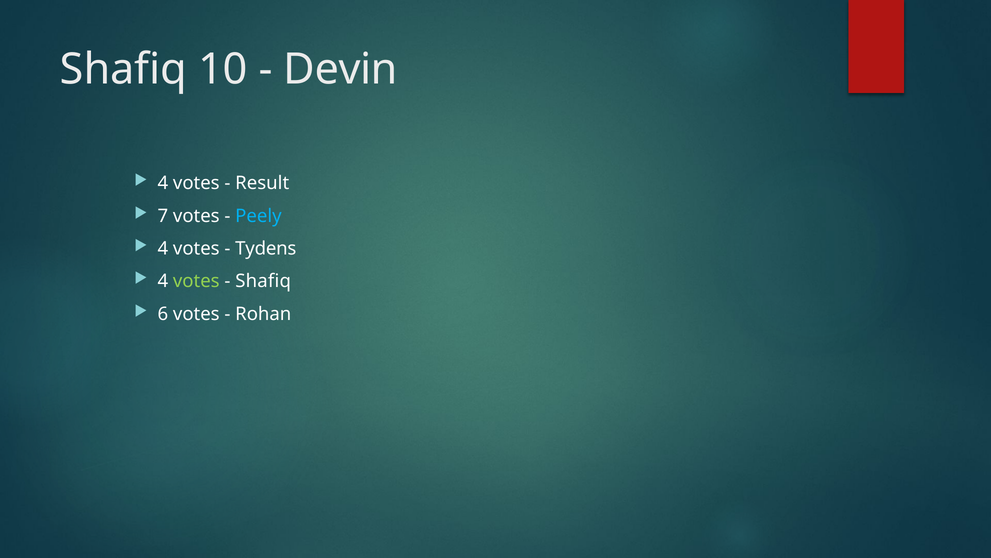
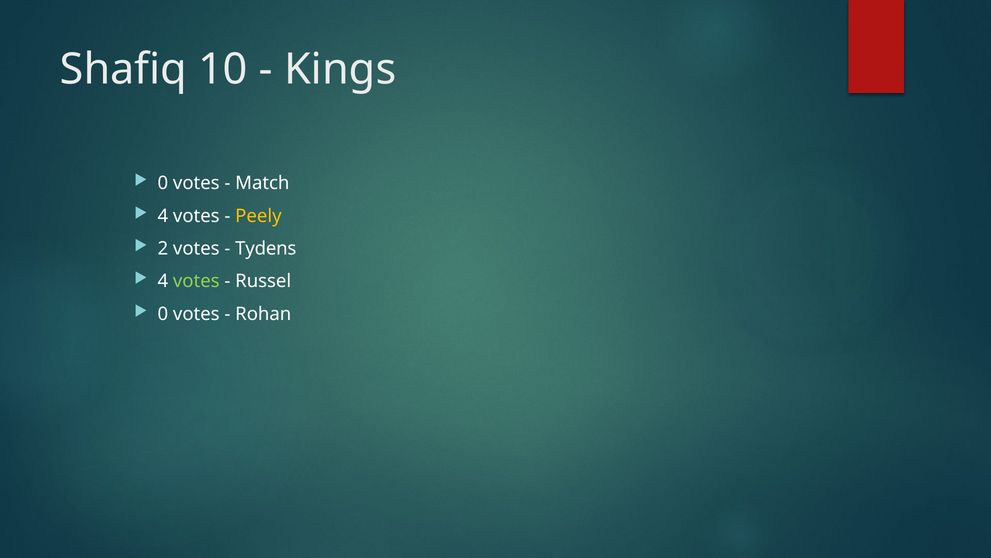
Devin: Devin -> Kings (340, 70)
4: 4 -> 0 (163, 183)
Result: Result -> Match (262, 183)
7: 7 -> 4 (163, 216)
Peely colour: light blue -> yellow (258, 216)
4: 4 -> 2 (163, 248)
Shafiq: Shafiq -> Russel (263, 281)
6: 6 -> 0 (163, 314)
